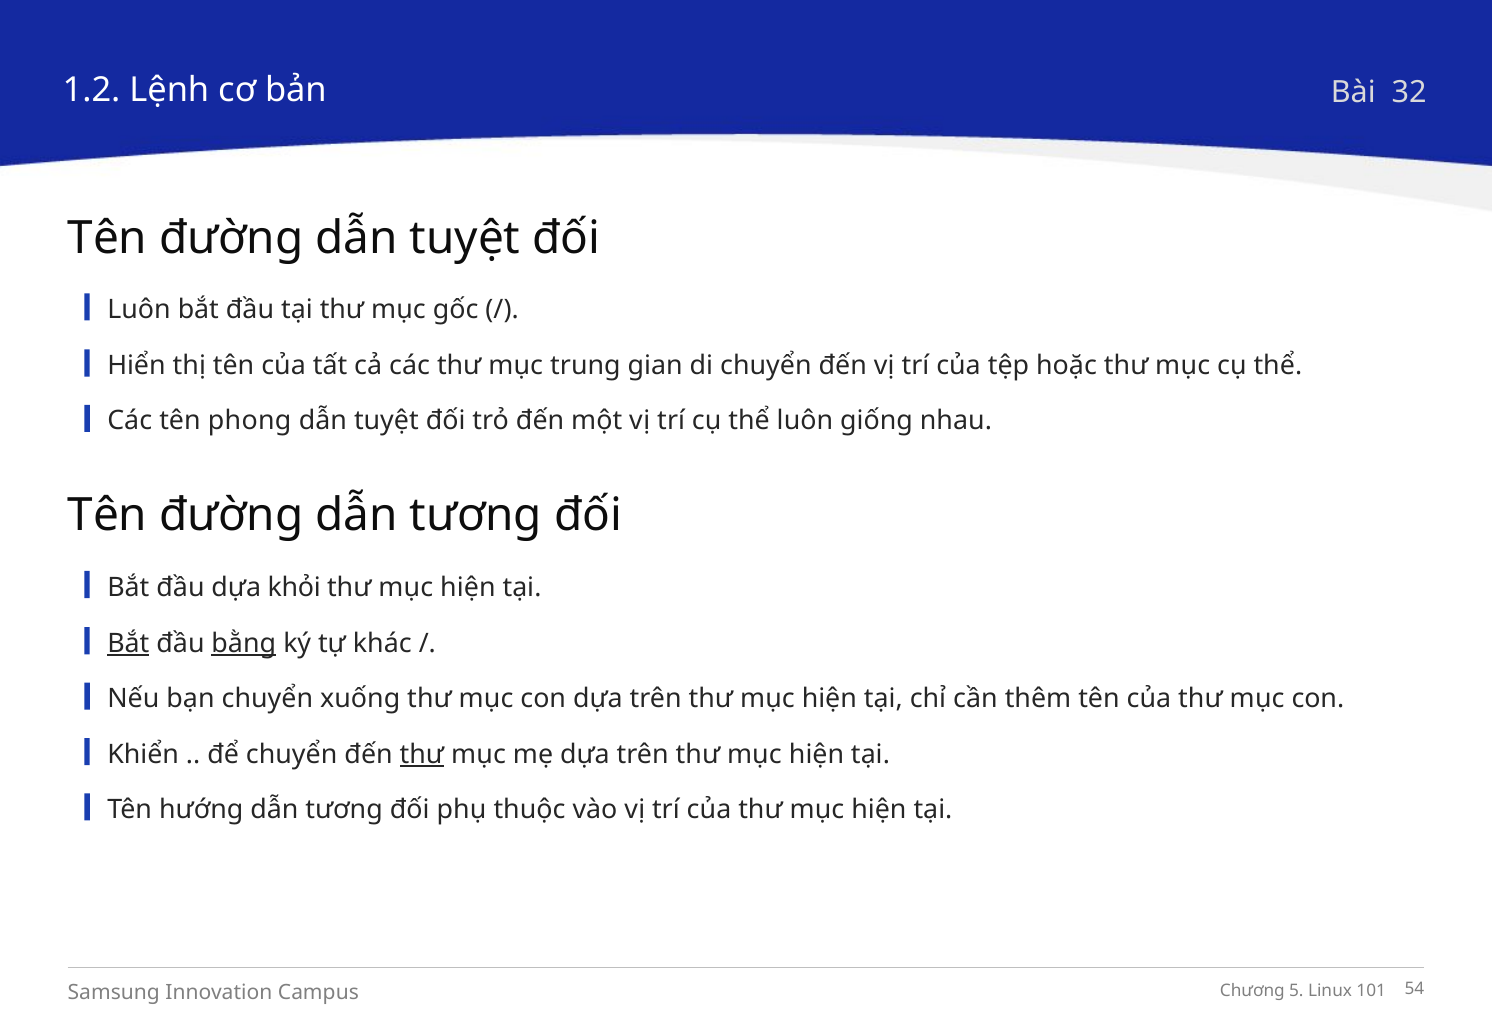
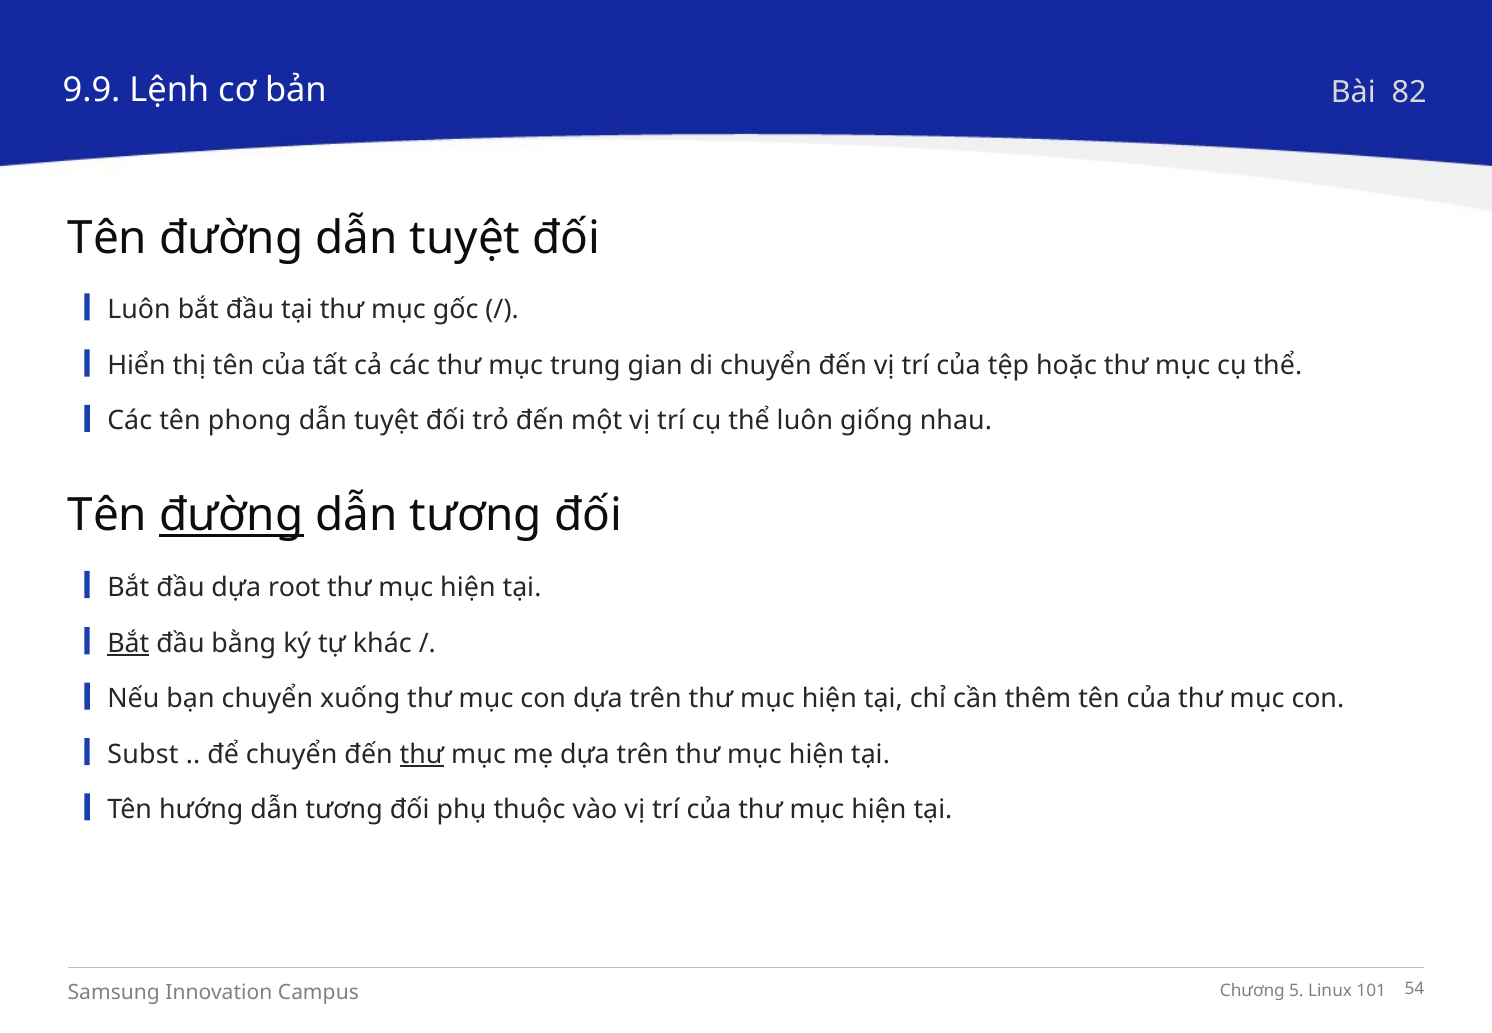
1.2: 1.2 -> 9.9 (92, 90)
32: 32 -> 82 (1409, 93)
đường underline: none -> present (231, 516)
khỏi: khỏi -> root (294, 587)
bằng underline: present -> none (244, 644)
Khiển: Khiển -> Subst (143, 755)
